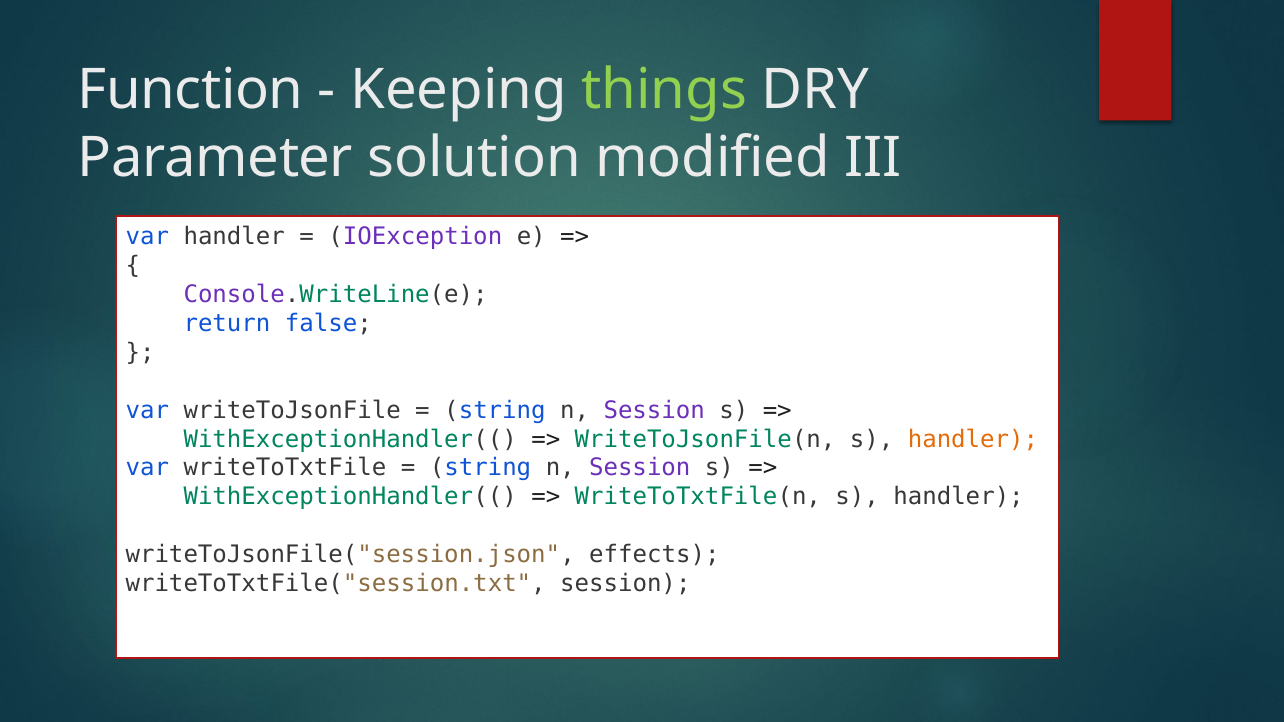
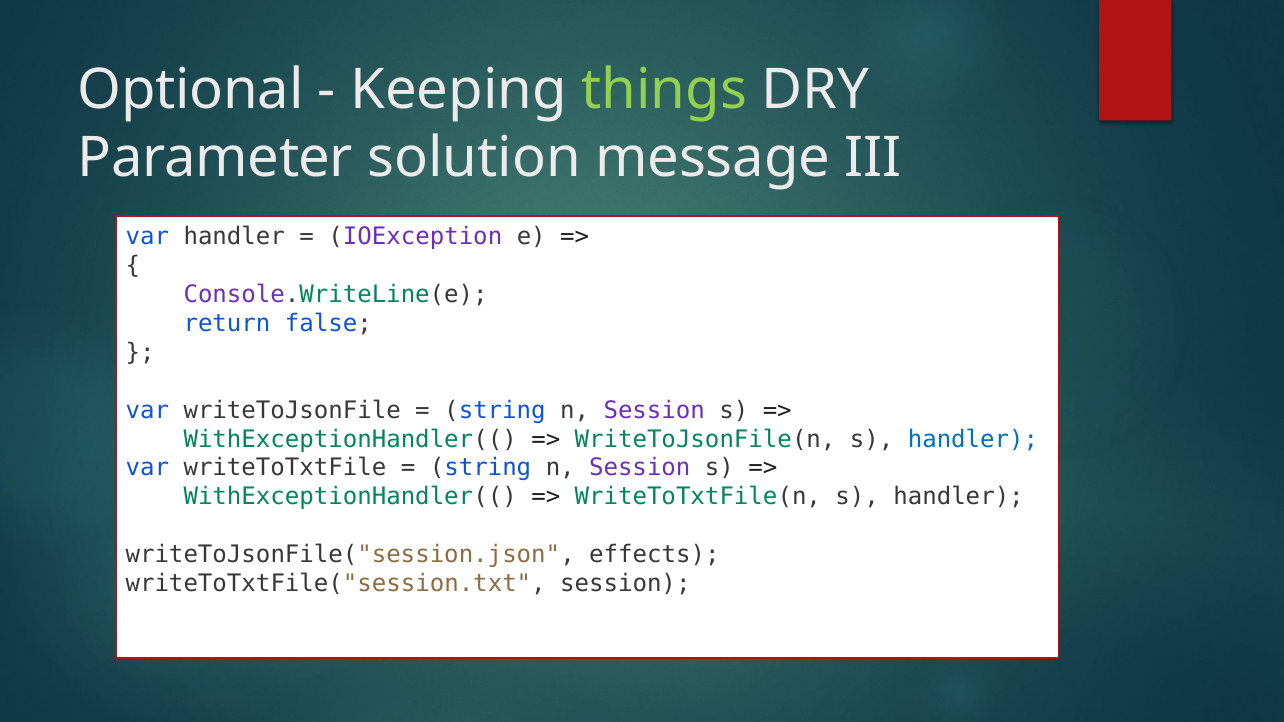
Function: Function -> Optional (191, 90)
modified: modified -> message (713, 158)
handler colour: orange -> blue (973, 439)
